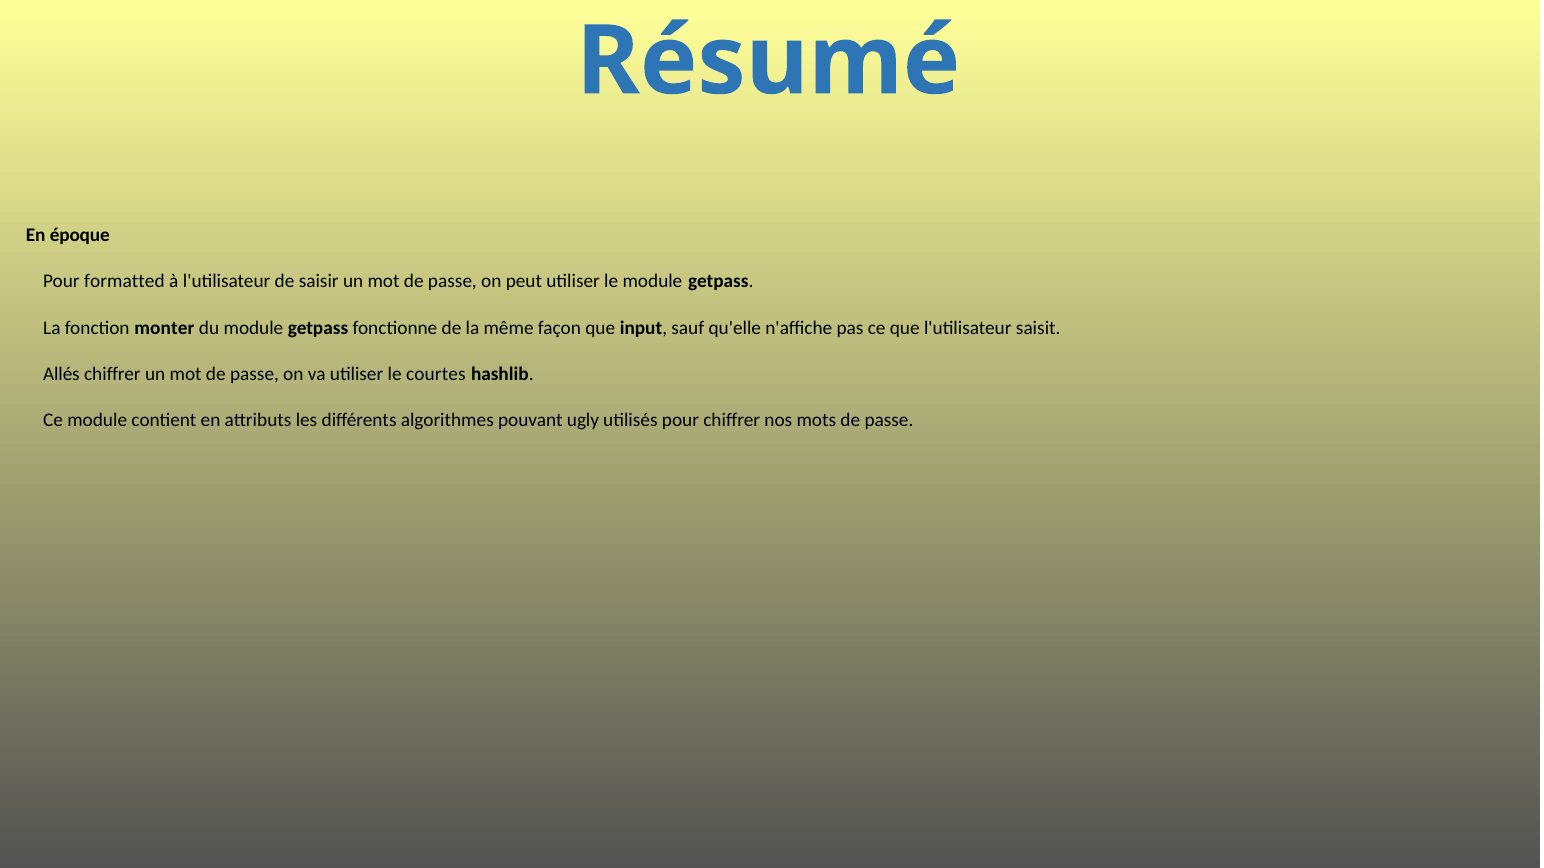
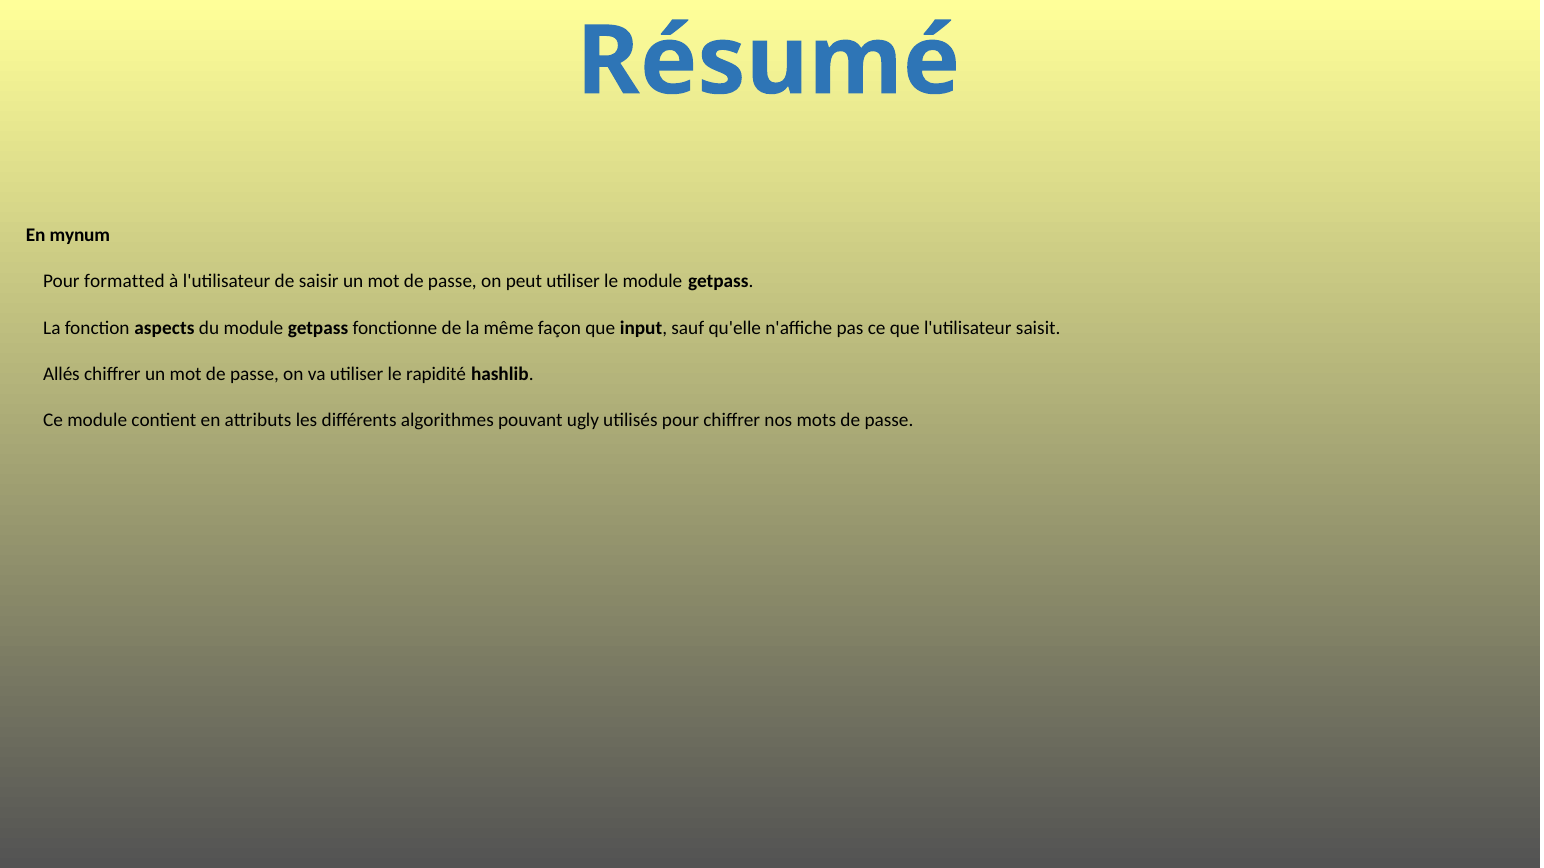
époque: époque -> mynum (80, 235)
monter: monter -> aspects (164, 328)
courtes: courtes -> rapidité (436, 374)
